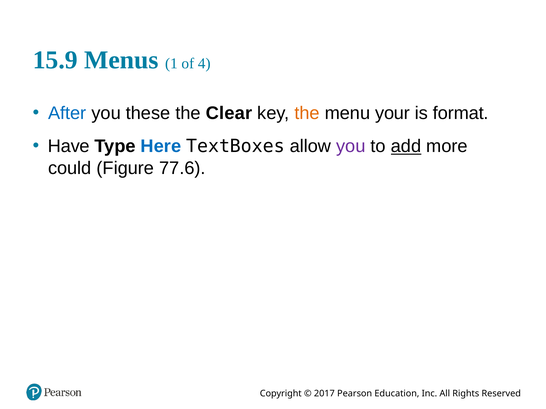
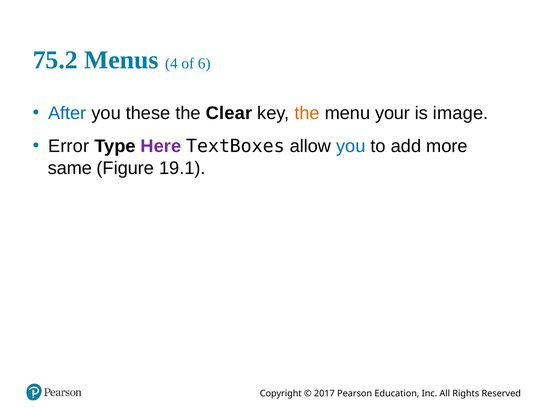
15.9: 15.9 -> 75.2 (55, 60)
1: 1 -> 4 (171, 64)
4: 4 -> 6 (204, 64)
format: format -> image (461, 113)
Have: Have -> Error (69, 146)
Here colour: blue -> purple (161, 146)
you colour: purple -> blue (351, 146)
add underline: present -> none (406, 146)
could: could -> same (70, 168)
77.6: 77.6 -> 19.1 (182, 168)
